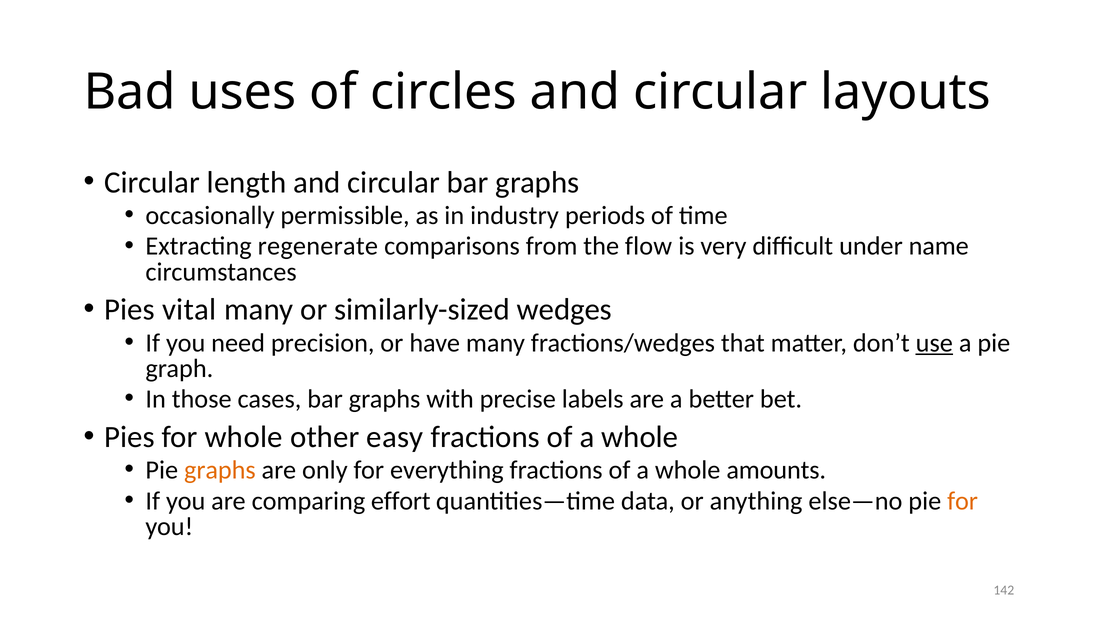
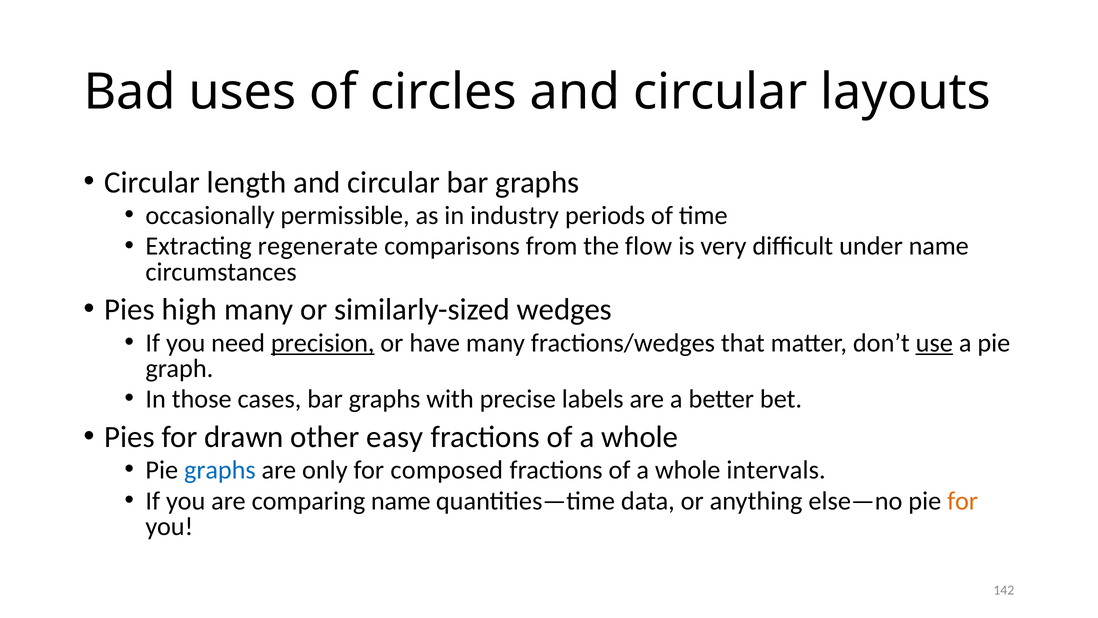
vital: vital -> high (189, 310)
precision underline: none -> present (323, 343)
for whole: whole -> drawn (244, 437)
graphs colour: orange -> blue (220, 470)
everything: everything -> composed (447, 470)
amounts: amounts -> intervals (776, 470)
comparing effort: effort -> name (401, 501)
